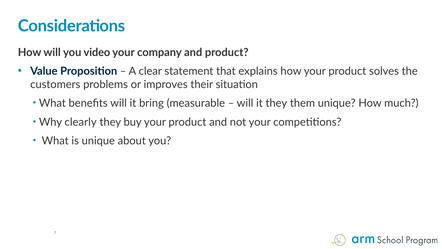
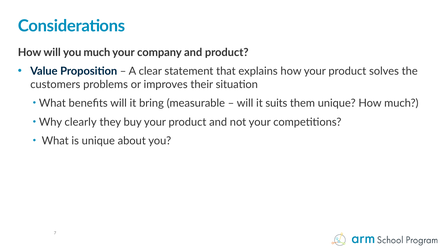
you video: video -> much (97, 52)
it they: they -> suits (276, 103)
